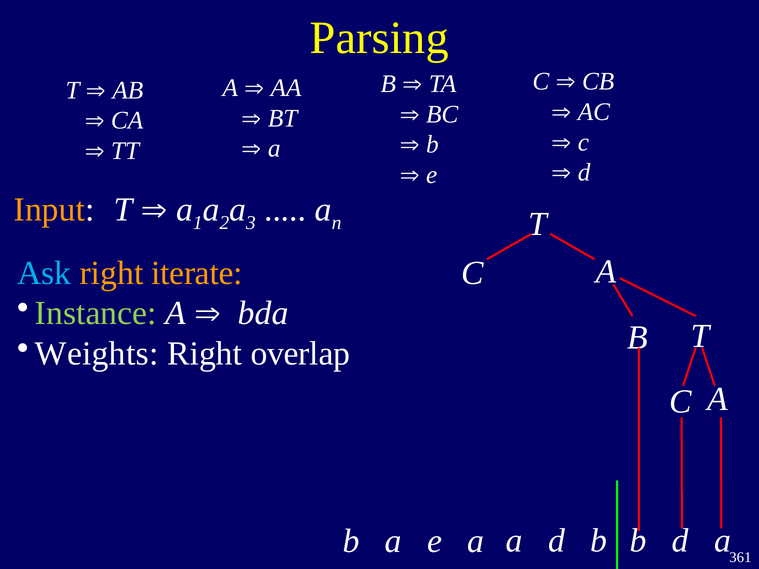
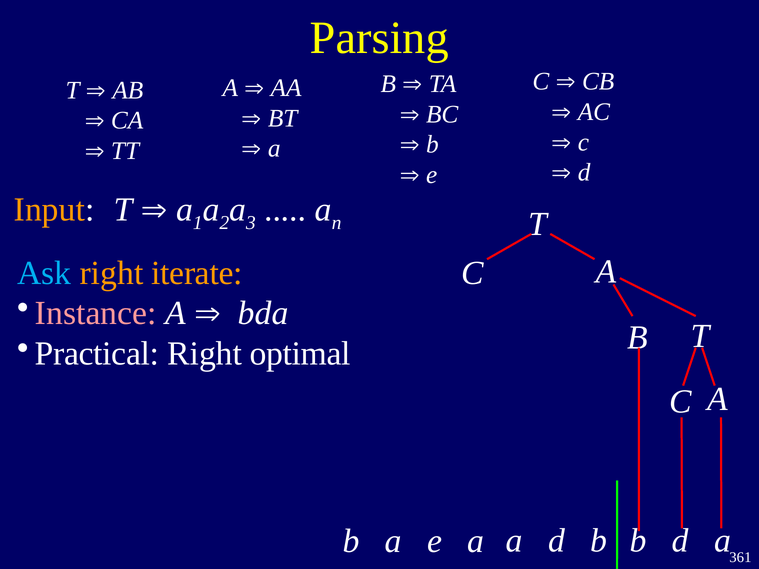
Instance colour: light green -> pink (96, 314)
Weights: Weights -> Practical (97, 354)
overlap: overlap -> optimal (300, 354)
